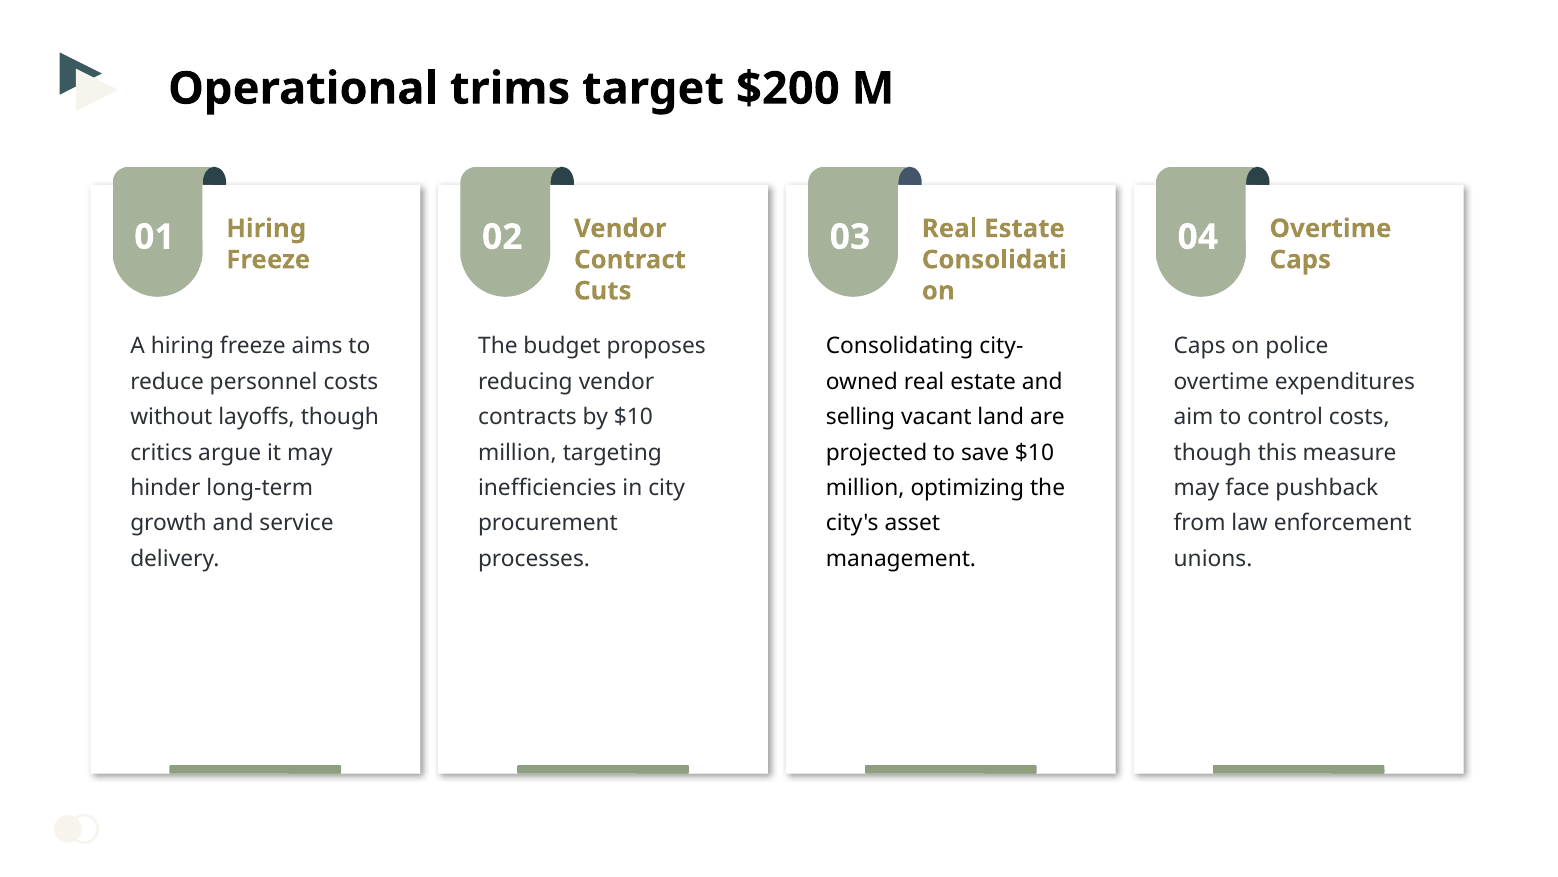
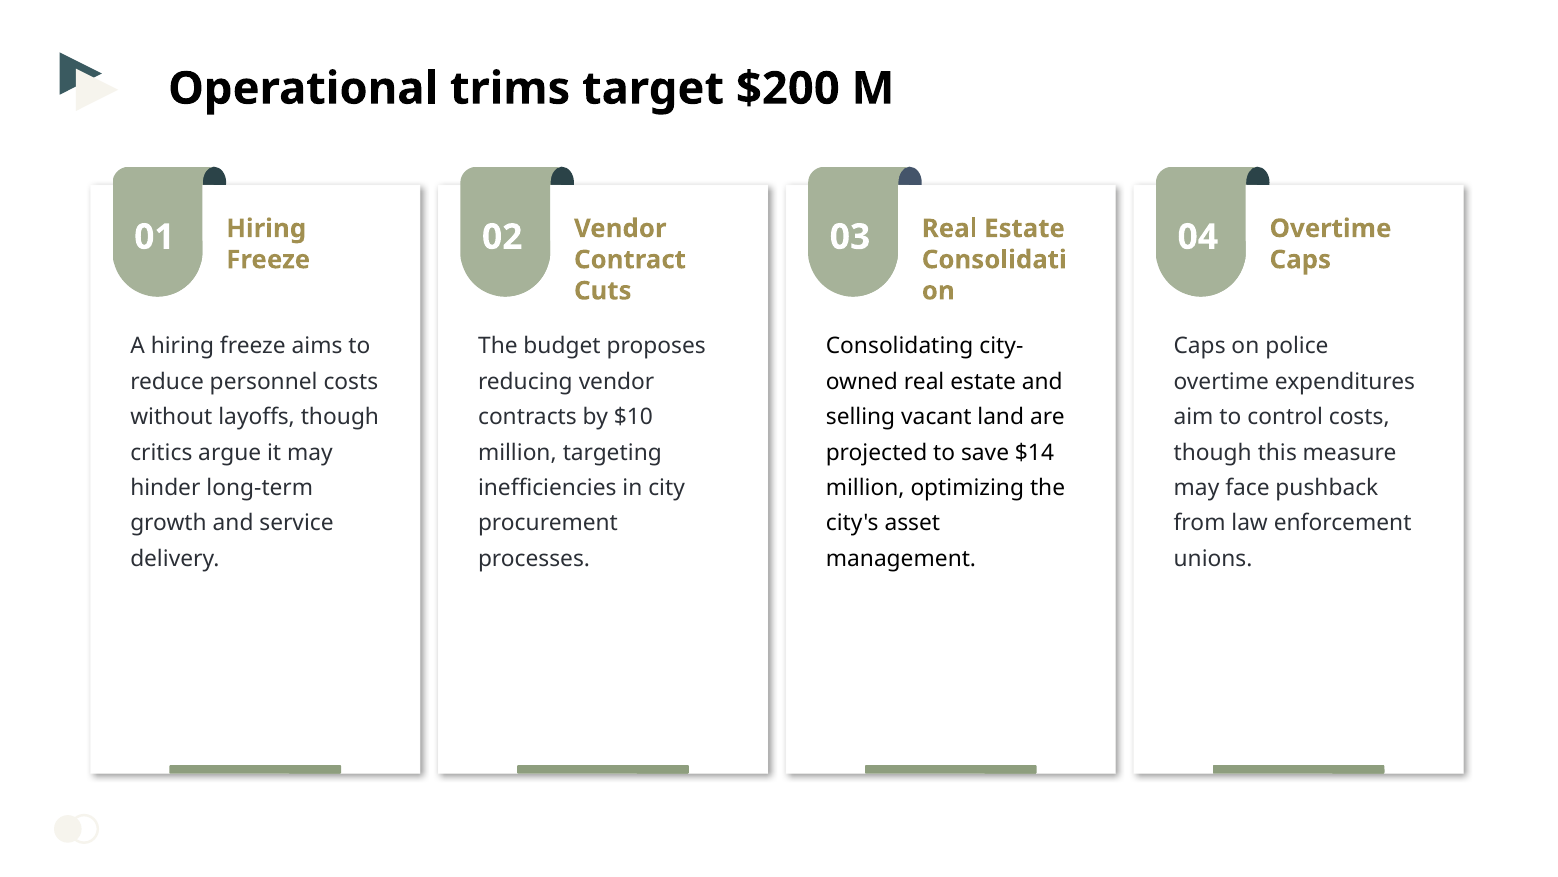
save $10: $10 -> $14 (1034, 452)
